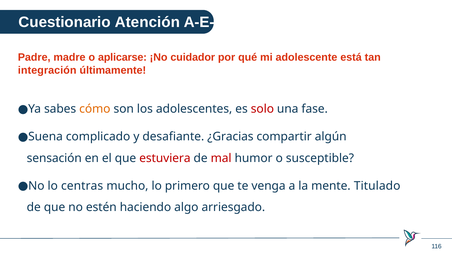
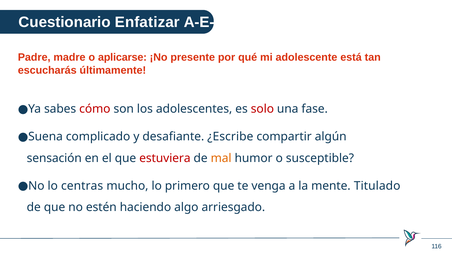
Atención: Atención -> Enfatizar (147, 22)
cuidador: cuidador -> presente (193, 57)
integración: integración -> escucharás (47, 70)
cómo colour: orange -> red (95, 109)
¿Gracias: ¿Gracias -> ¿Escribe (230, 137)
mal colour: red -> orange (221, 158)
